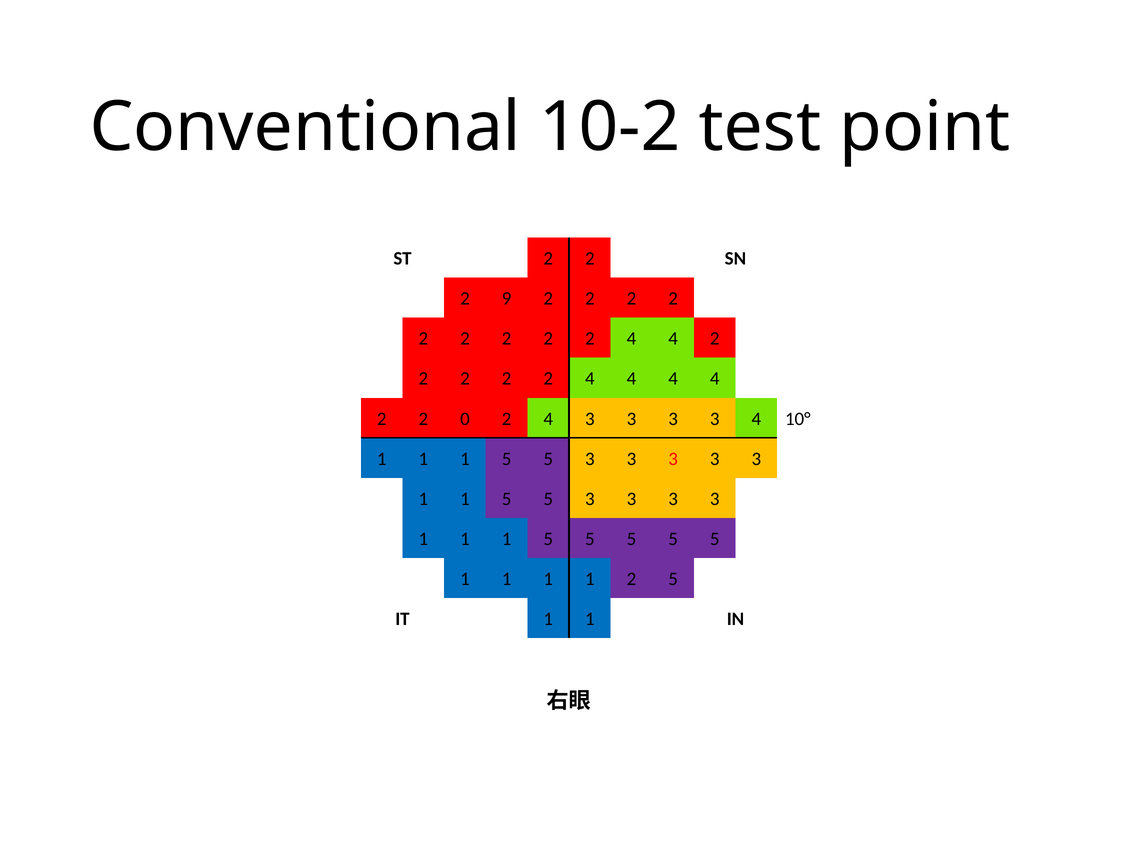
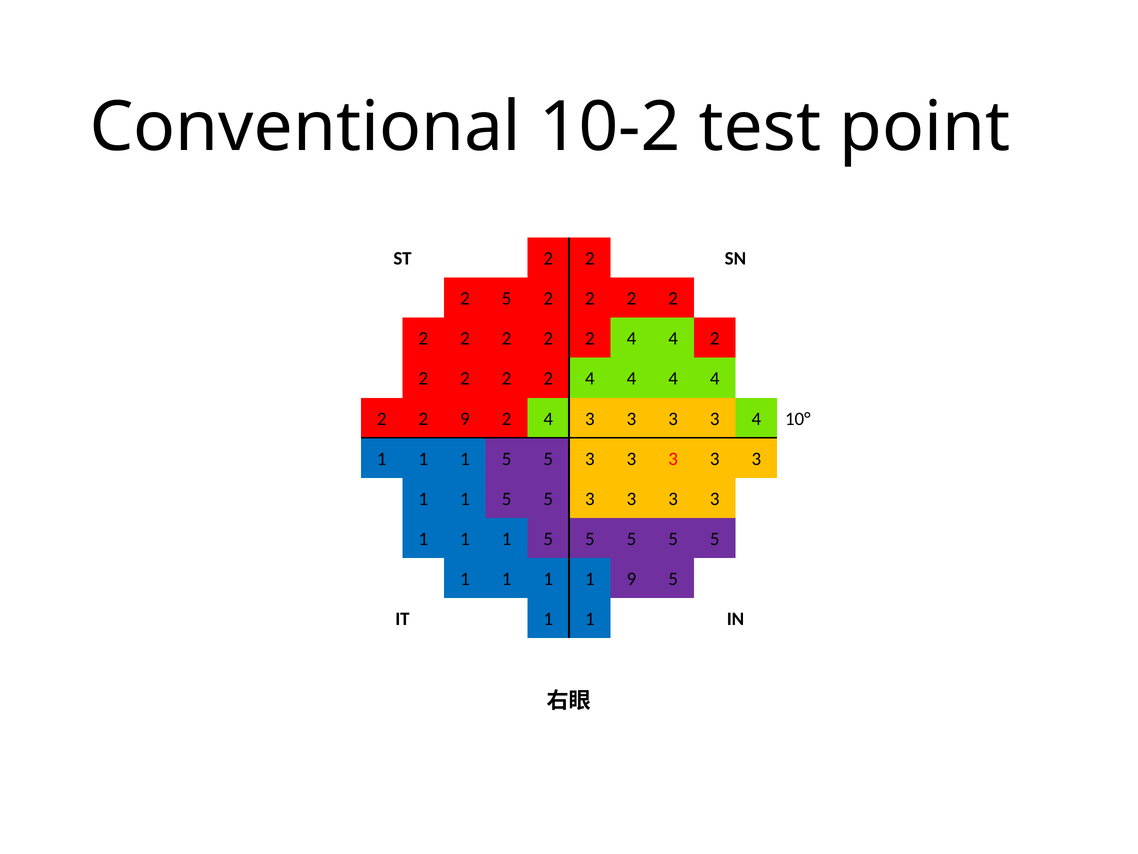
2 9: 9 -> 5 (507, 298)
2 0: 0 -> 9 (465, 419)
1 2: 2 -> 9 (631, 579)
